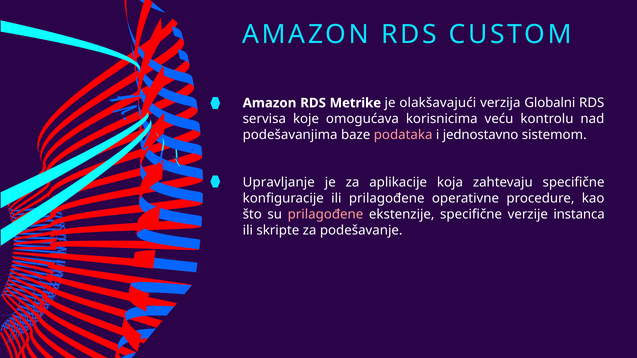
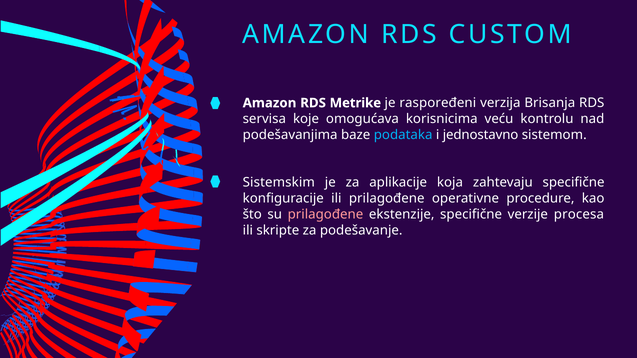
olakšavajući: olakšavajući -> raspoređeni (438, 103)
Globalni: Globalni -> Brisanja (550, 103)
podataka colour: pink -> light blue (403, 135)
Upravljanje: Upravljanje -> Sistemskim (279, 183)
instanca: instanca -> procesa (579, 215)
